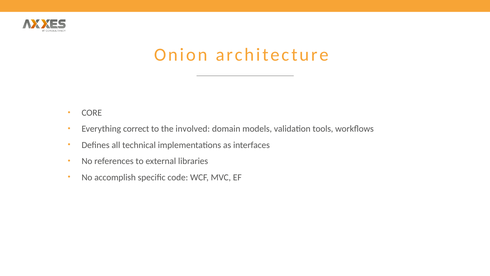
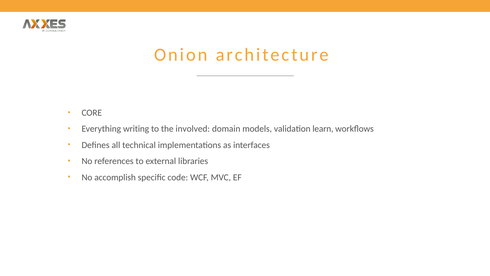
correct: correct -> writing (136, 129)
tools: tools -> learn (323, 129)
